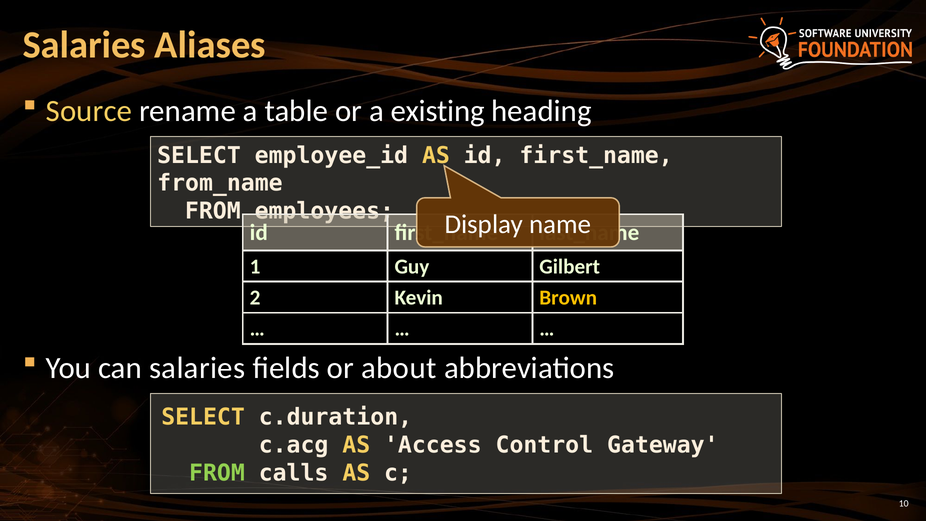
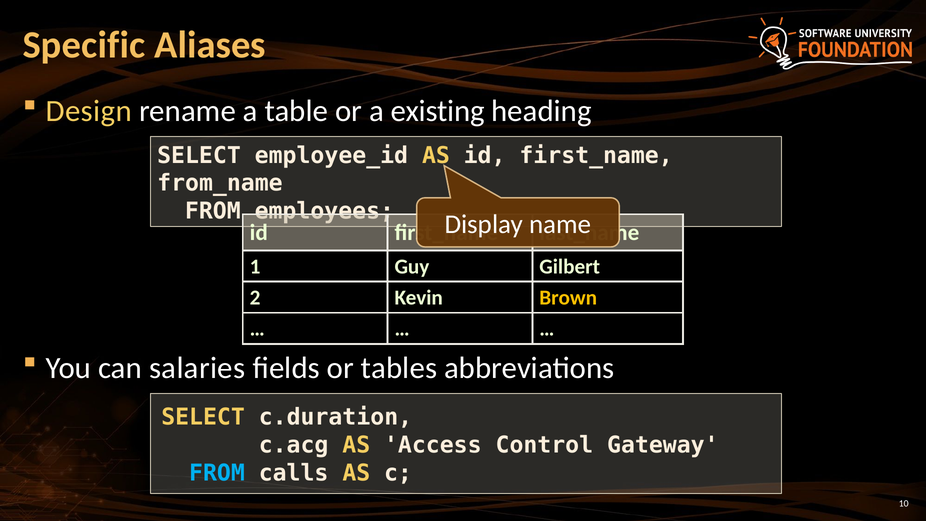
Salaries: Salaries -> Specific (84, 45)
Source: Source -> Design (89, 111)
about: about -> tables (399, 368)
FROM colour: light green -> light blue (217, 473)
